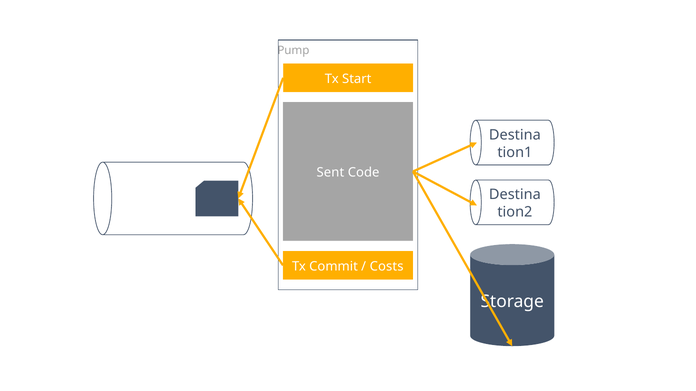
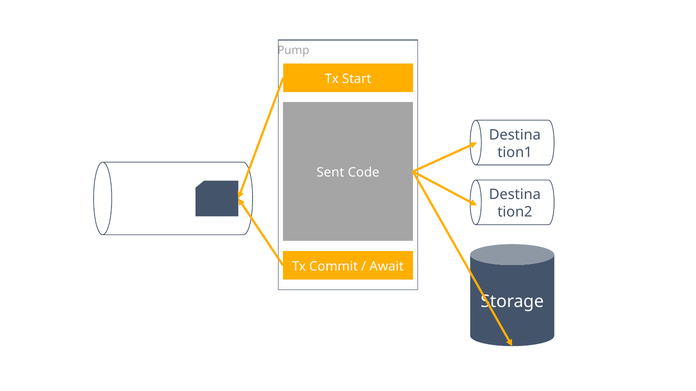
Costs: Costs -> Await (387, 267)
